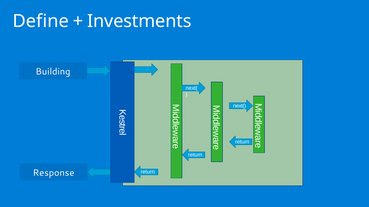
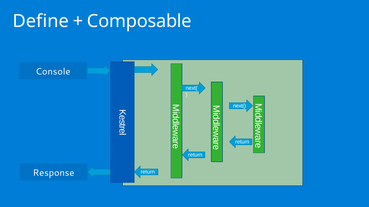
Investments: Investments -> Composable (139, 21)
Building: Building -> Console (53, 72)
